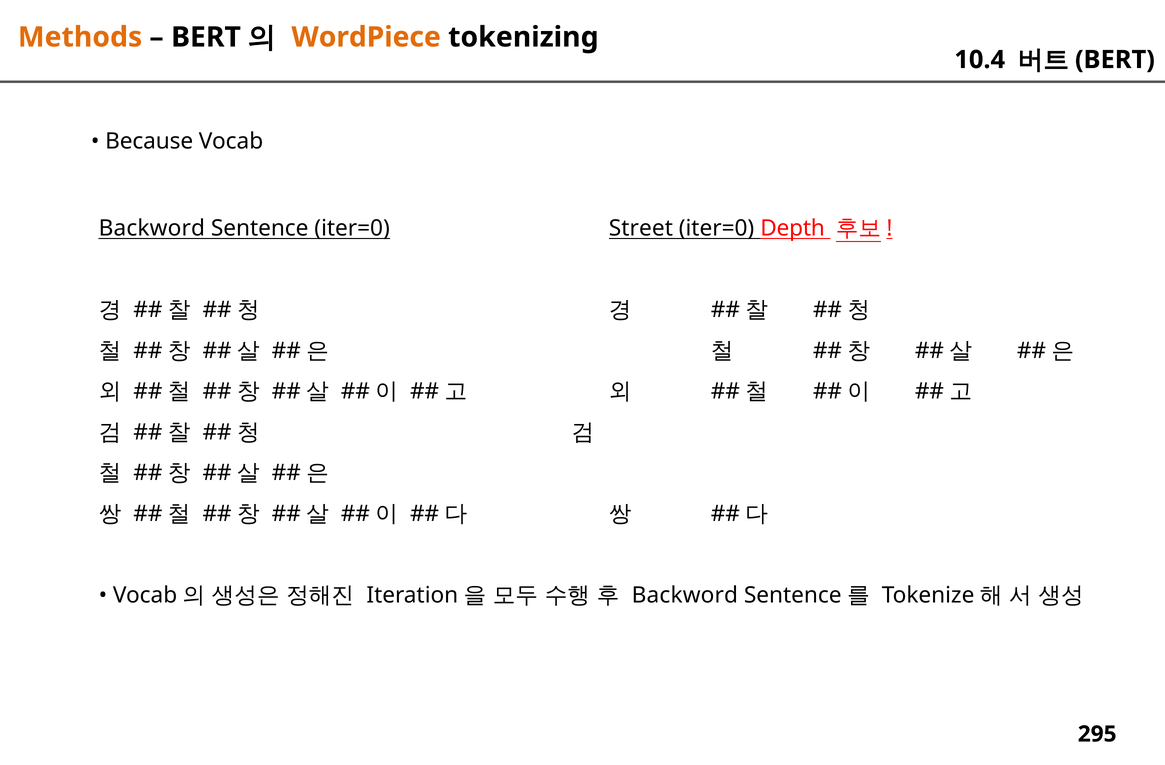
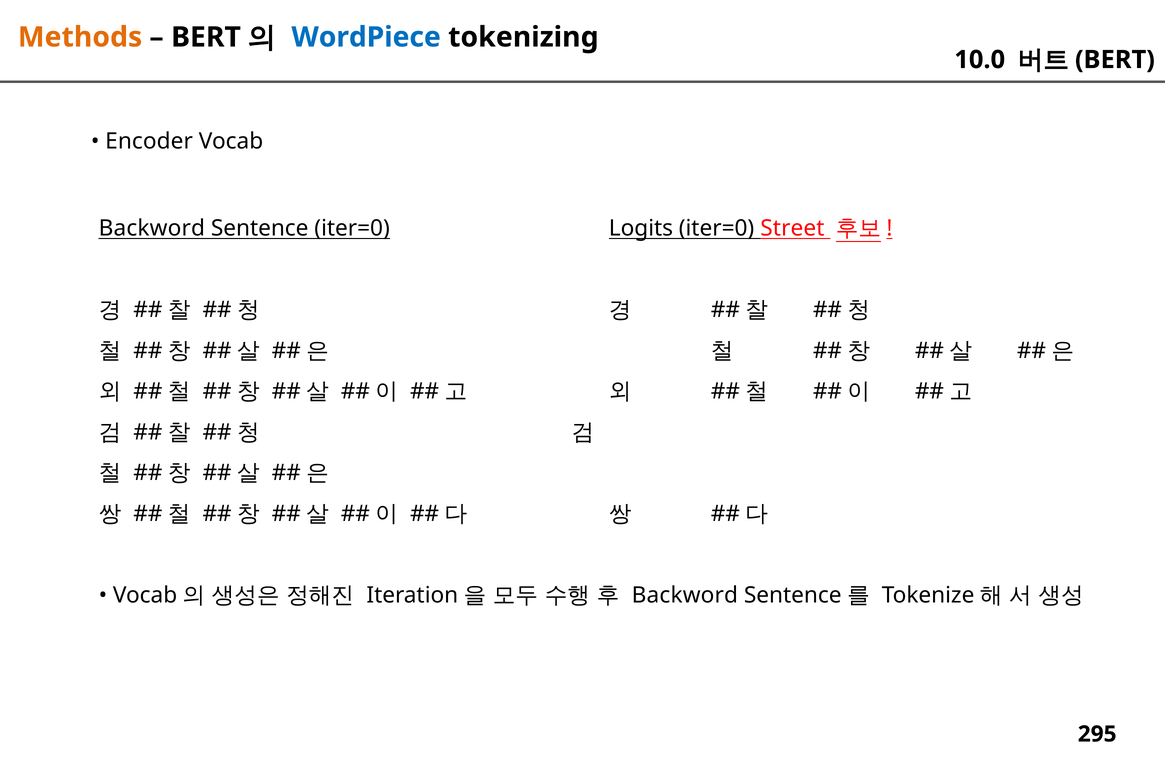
WordPiece colour: orange -> blue (366, 37)
10.4: 10.4 -> 10.0 (980, 60)
Because: Because -> Encoder (149, 141)
Street: Street -> Logits (641, 228)
Depth: Depth -> Street (792, 228)
